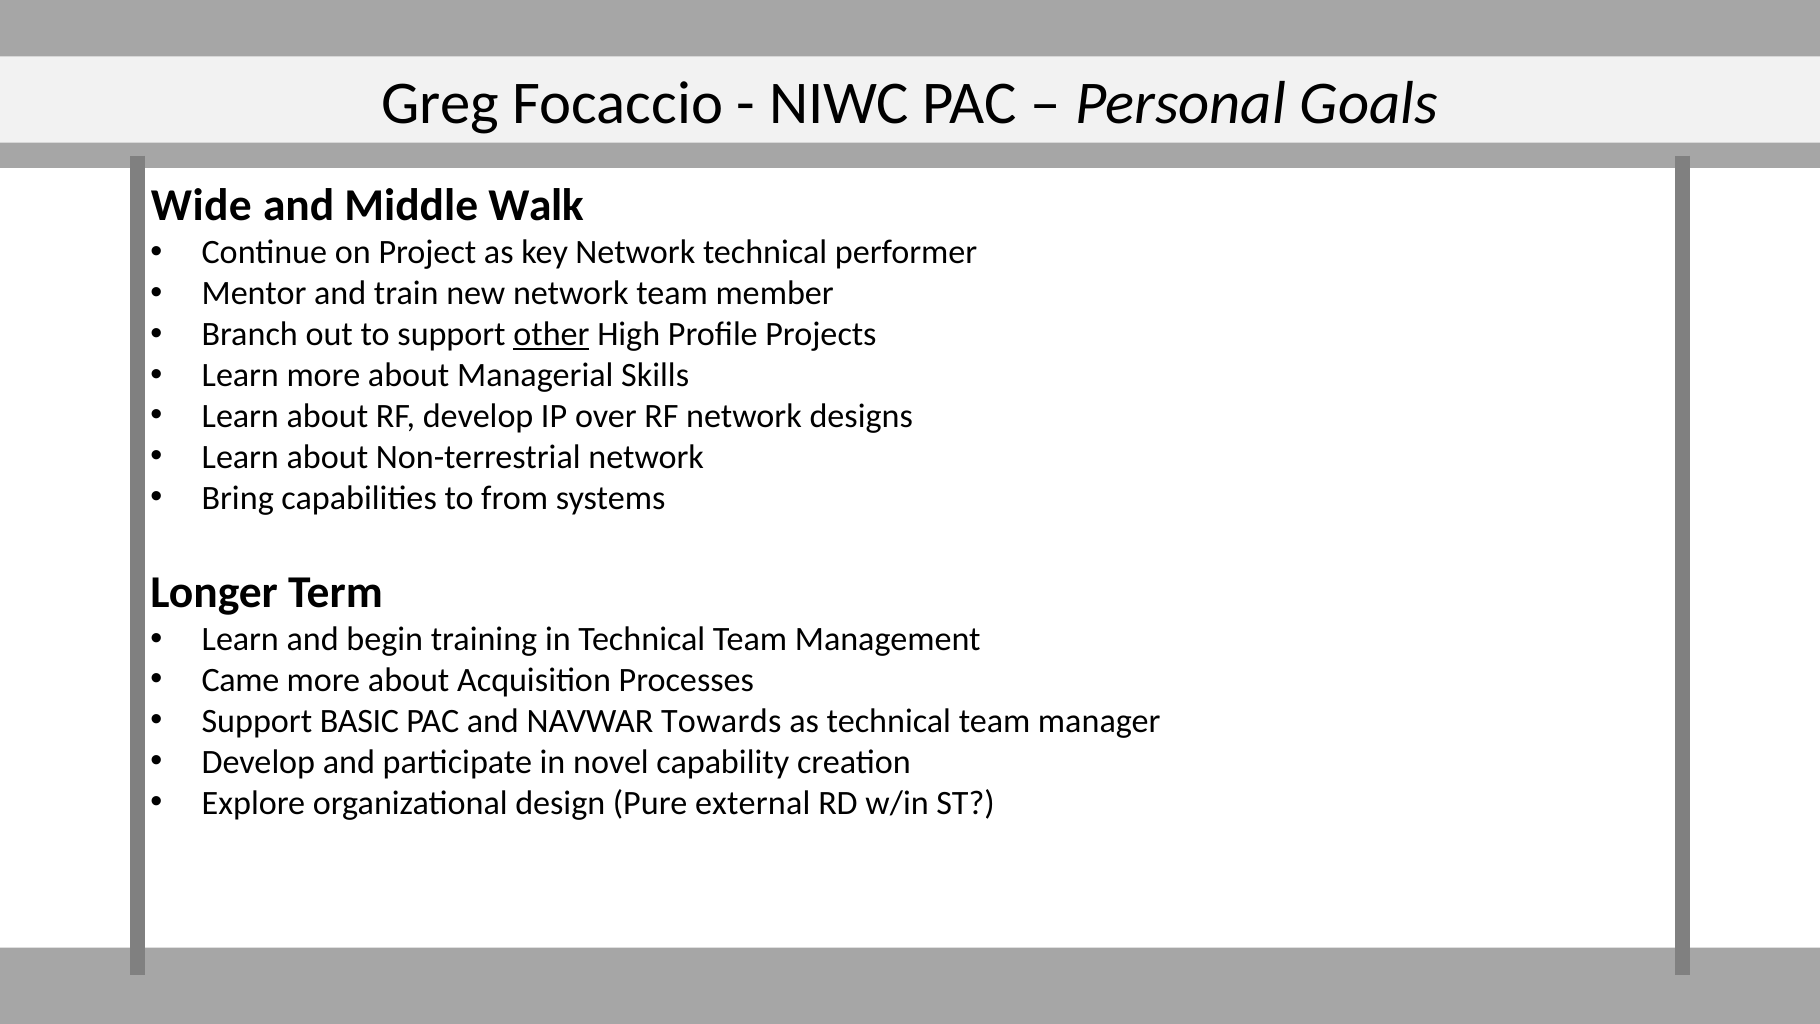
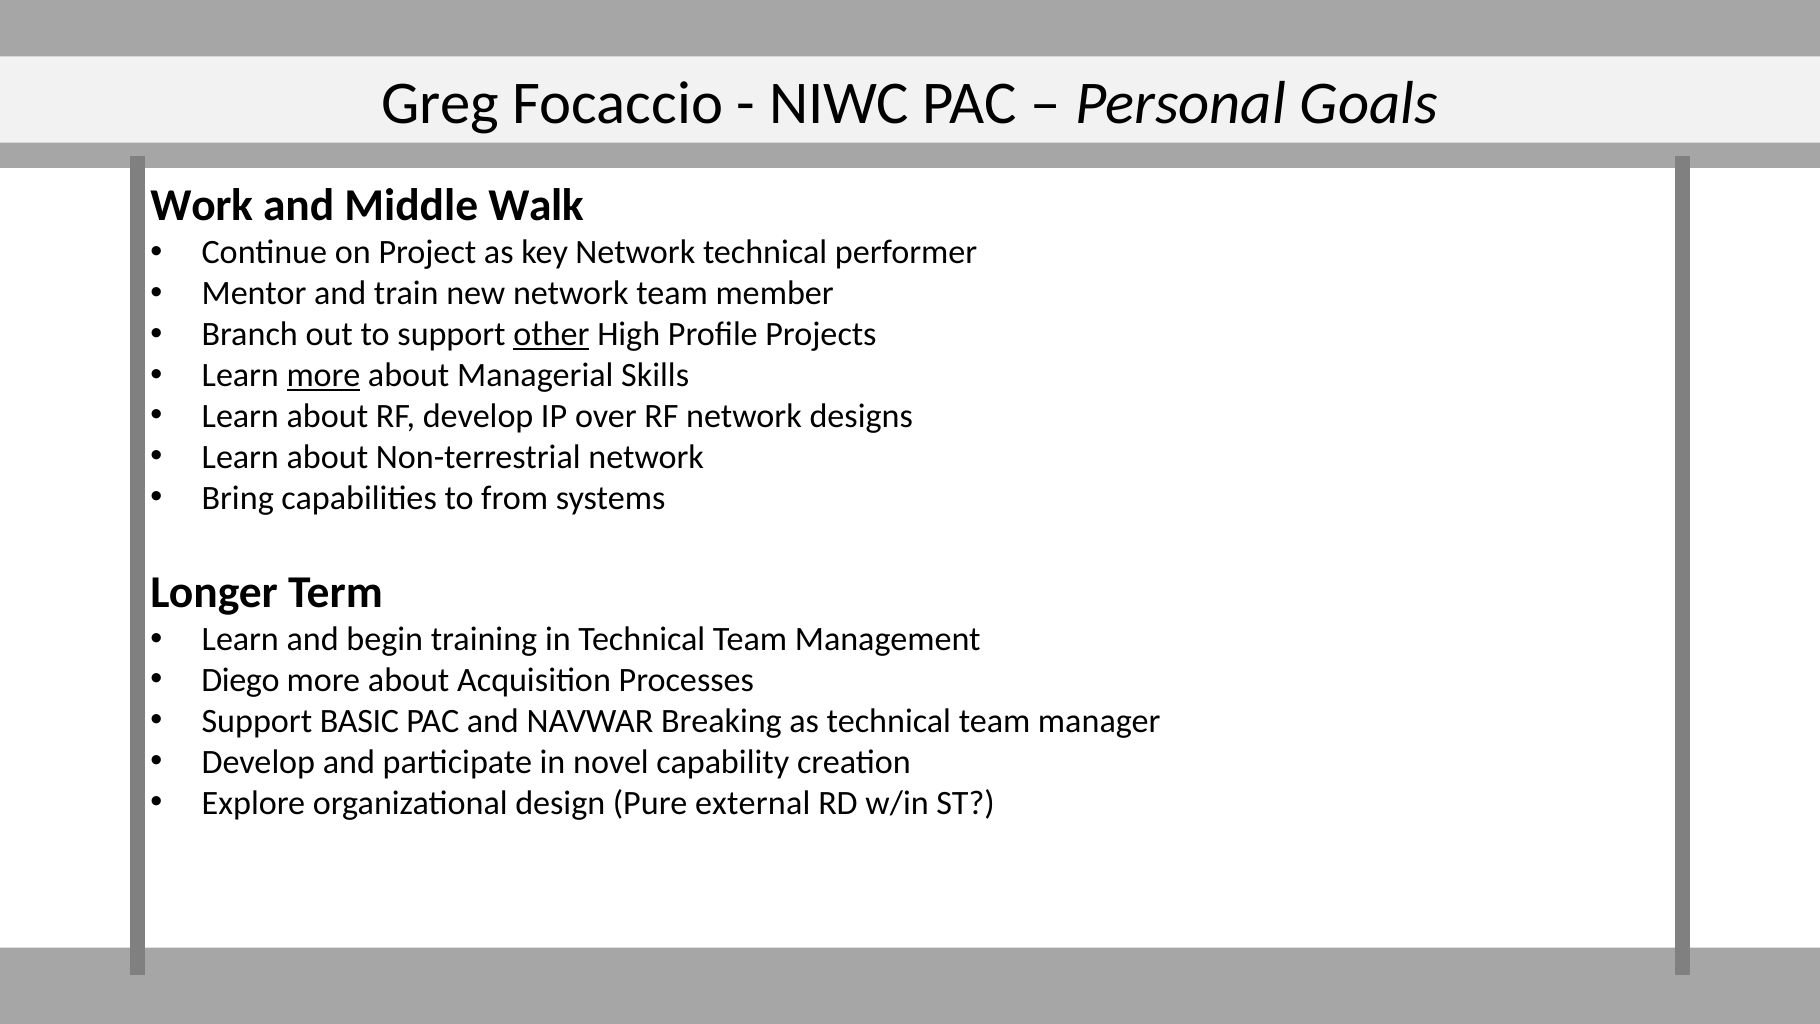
Wide: Wide -> Work (202, 206)
more underline: none -> present (323, 376)
Came: Came -> Diego (240, 680)
Towards: Towards -> Breaking (721, 721)
